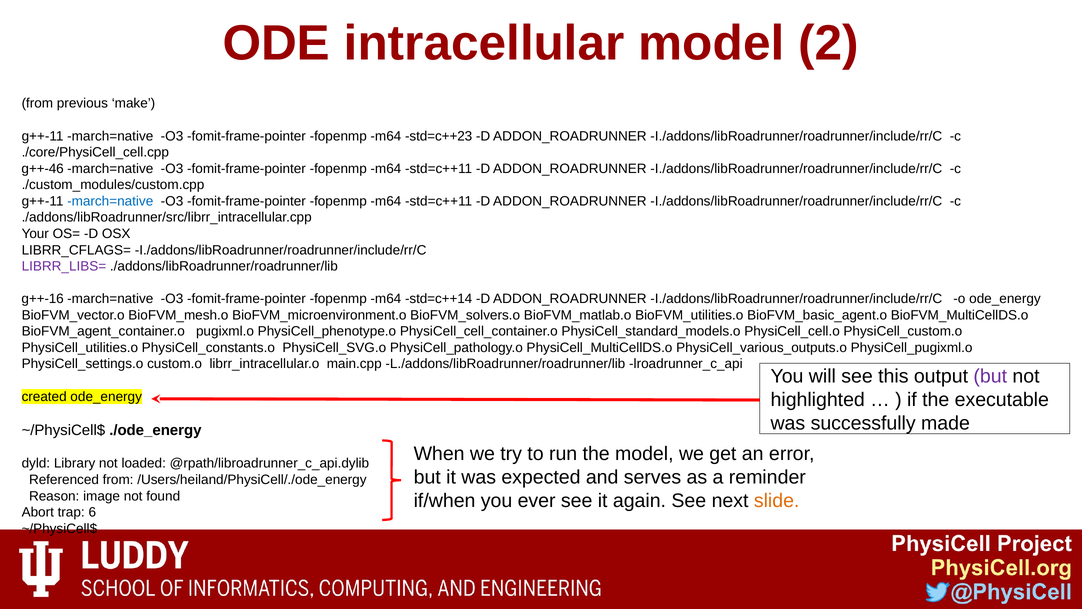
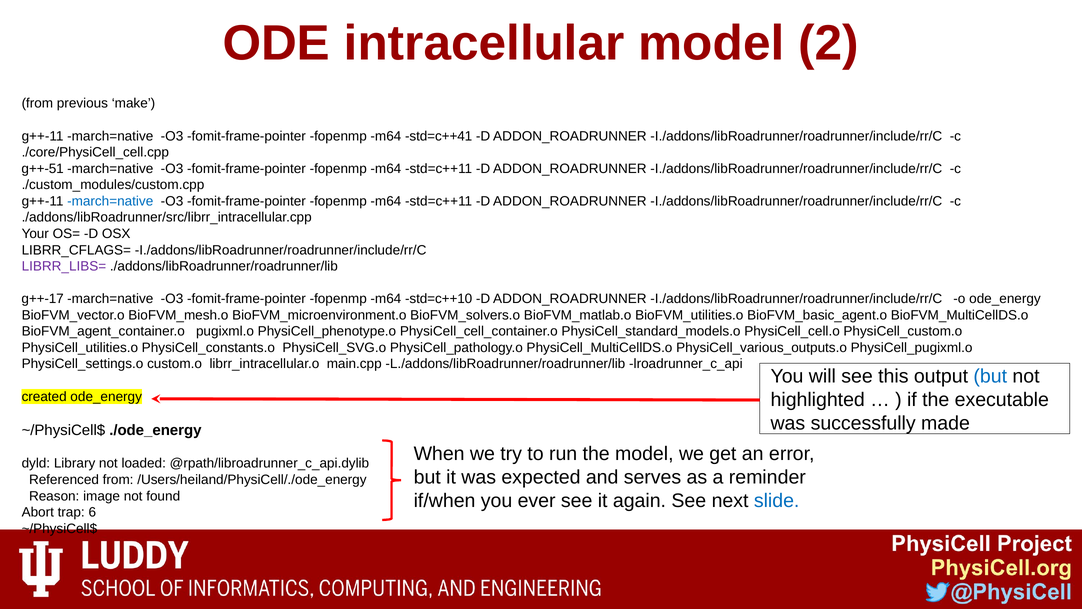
std=c++23: std=c++23 -> std=c++41 (439, 136)
g++-46: g++-46 -> g++-51 (43, 169)
g++-16: g++-16 -> g++-17 (43, 299)
std=c++14: std=c++14 -> std=c++10 (439, 299)
but colour: purple -> blue (990, 376)
slide colour: orange -> blue (777, 500)
